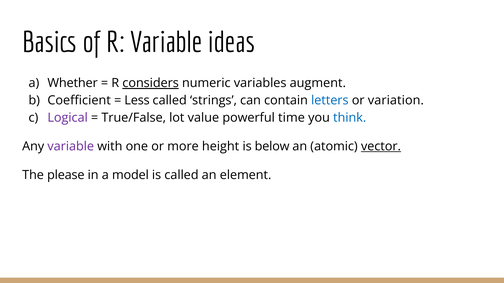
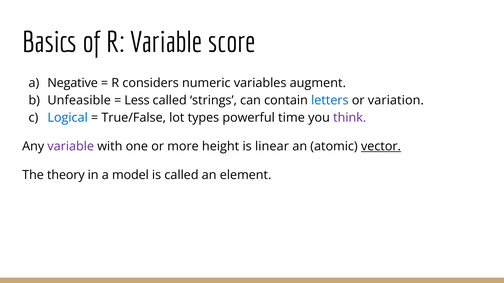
ideas: ideas -> score (232, 43)
Whether: Whether -> Negative (73, 83)
considers underline: present -> none (151, 83)
Coefficient: Coefficient -> Unfeasible (79, 101)
Logical colour: purple -> blue (68, 118)
value: value -> types (203, 118)
think colour: blue -> purple (350, 118)
below: below -> linear (272, 147)
please: please -> theory (66, 175)
